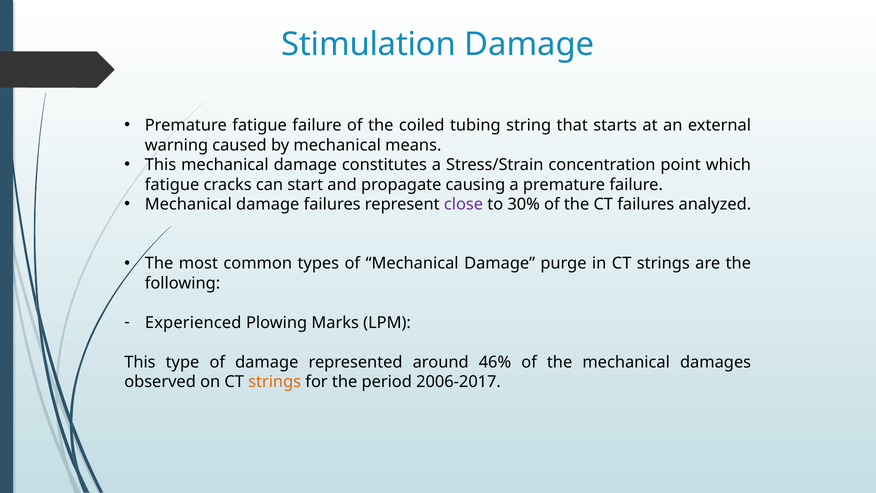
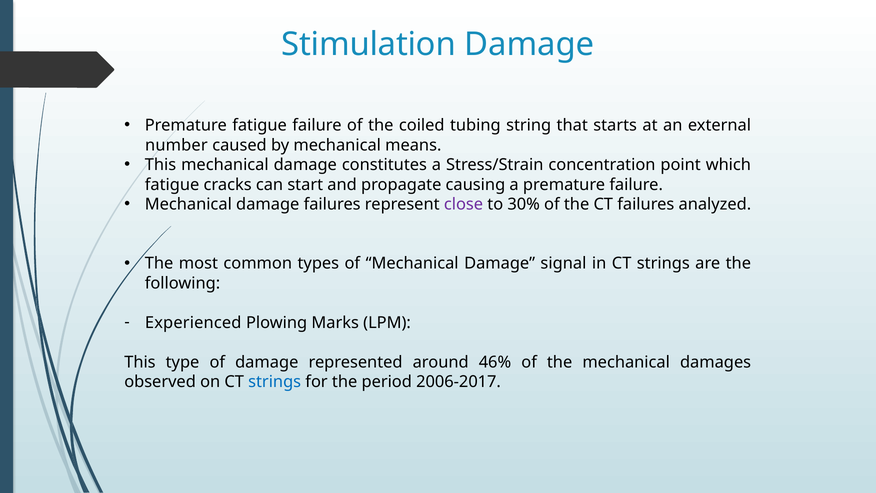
warning: warning -> number (176, 145)
purge: purge -> signal (563, 263)
strings colour: orange -> blue (275, 382)
